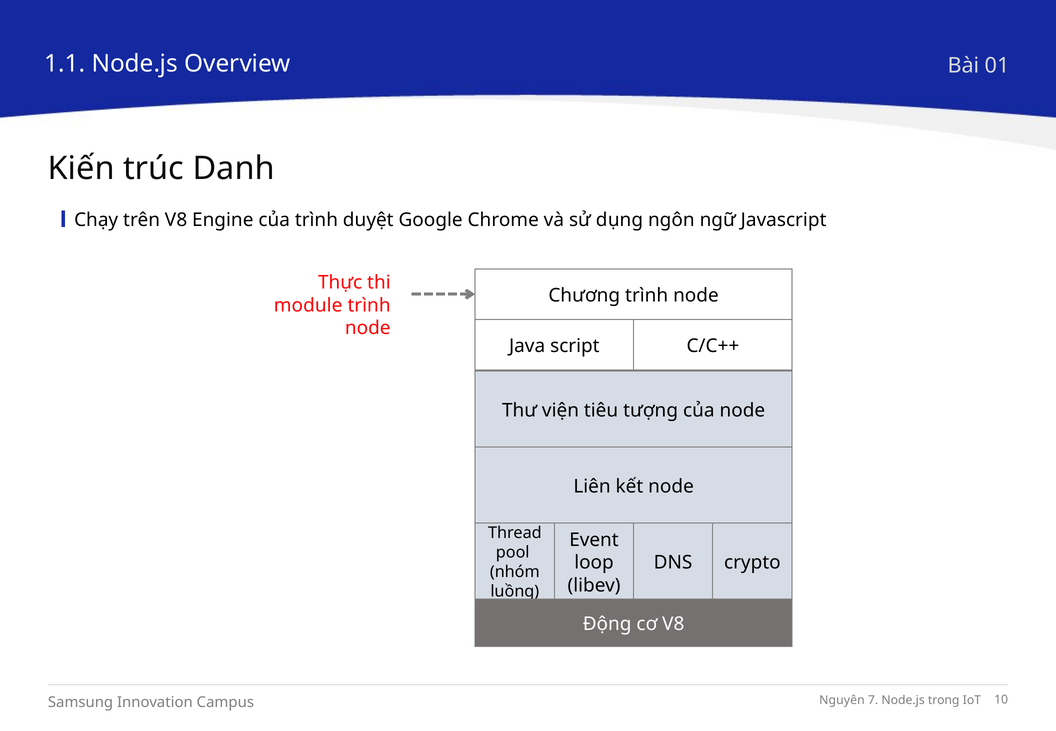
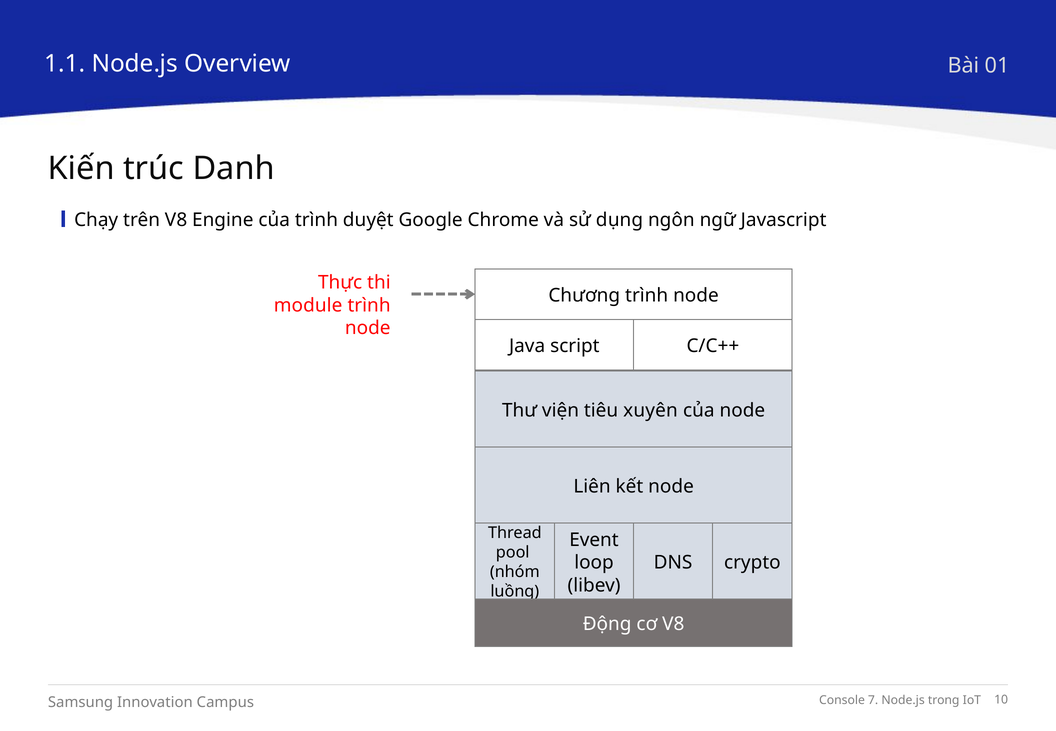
tượng: tượng -> xuyên (651, 410)
Nguyên: Nguyên -> Console (842, 700)
